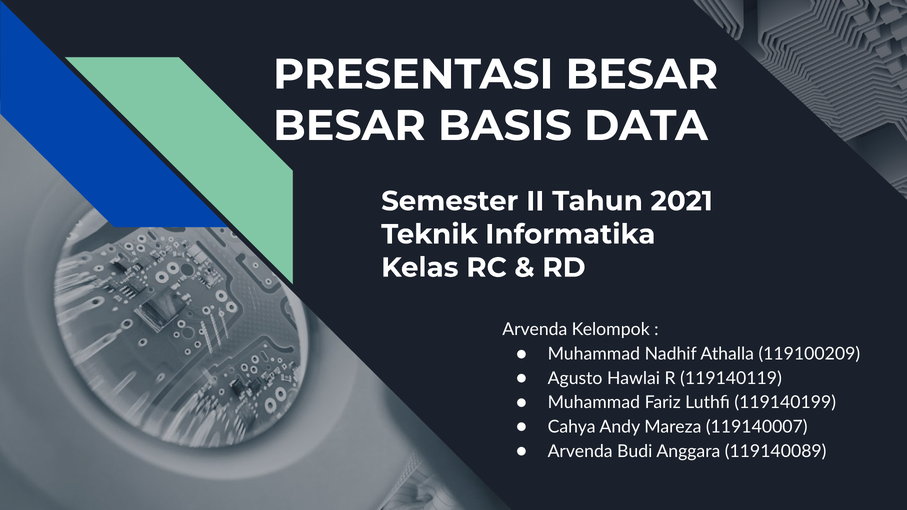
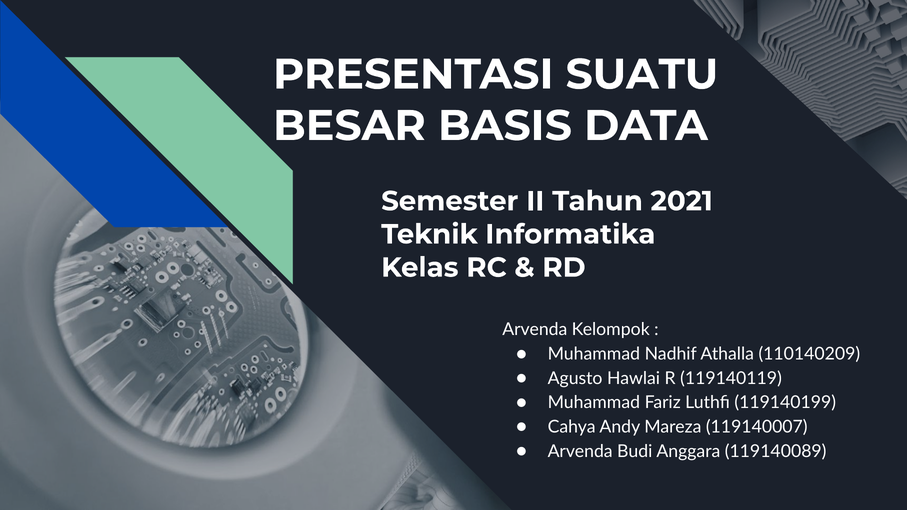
PRESENTASI BESAR: BESAR -> SUATU (642, 75)
119100209: 119100209 -> 110140209 (809, 354)
